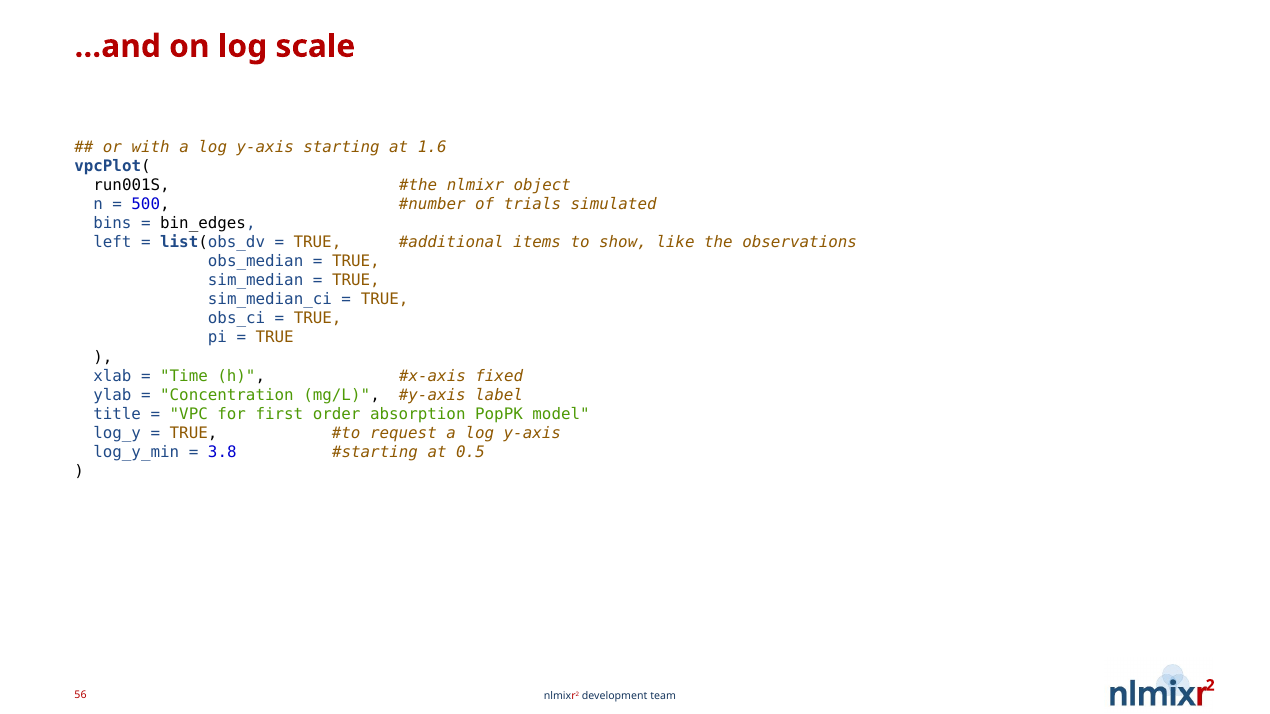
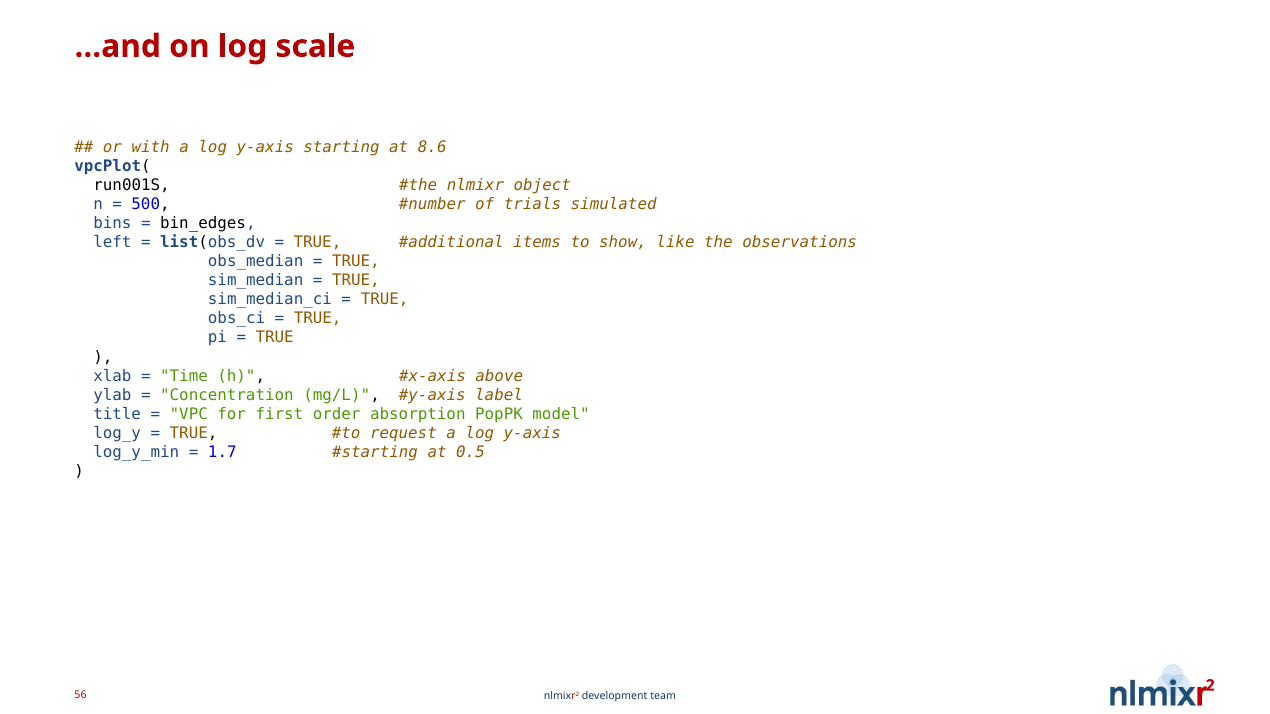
1.6: 1.6 -> 8.6 (432, 147)
fixed: fixed -> above (499, 376)
3.8: 3.8 -> 1.7 (222, 452)
